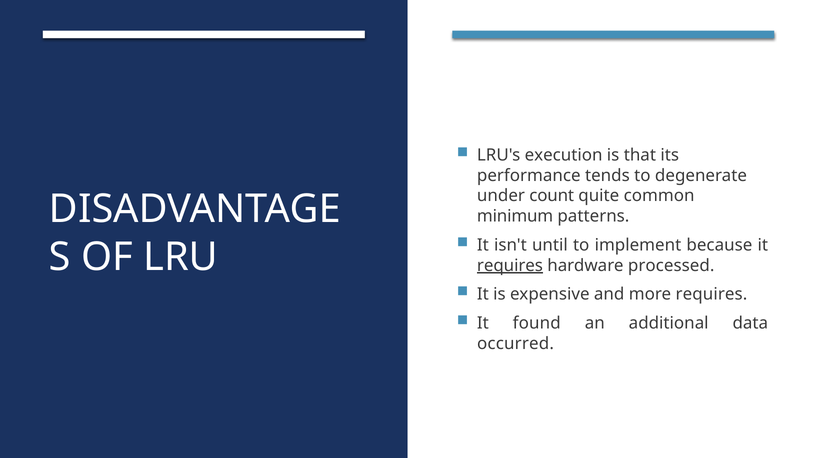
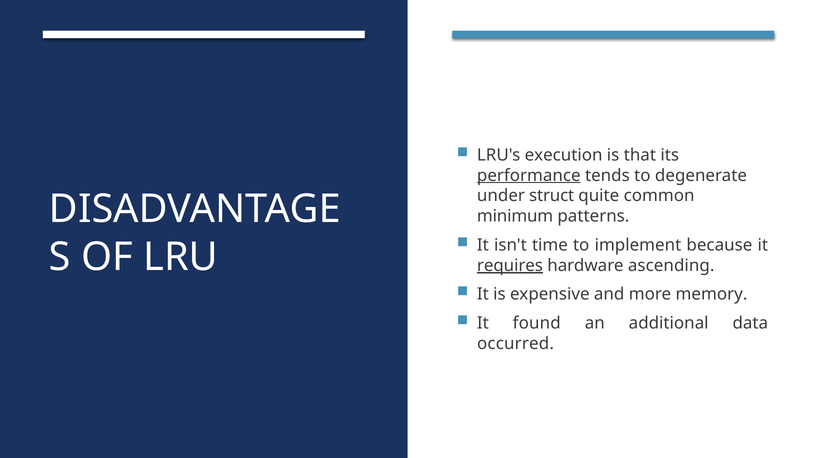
performance underline: none -> present (529, 175)
count: count -> struct (552, 196)
until: until -> time (550, 245)
processed: processed -> ascending (671, 265)
more requires: requires -> memory (712, 294)
